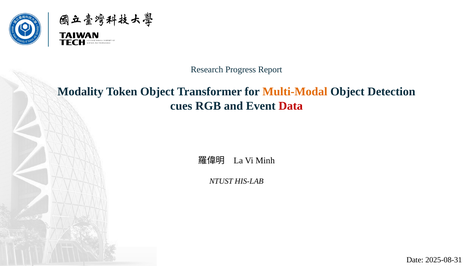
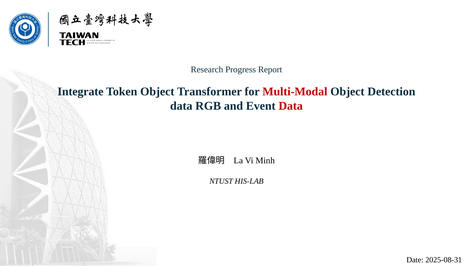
Modality: Modality -> Integrate (80, 92)
Multi-Modal colour: orange -> red (295, 92)
cues: cues -> data (181, 106)
